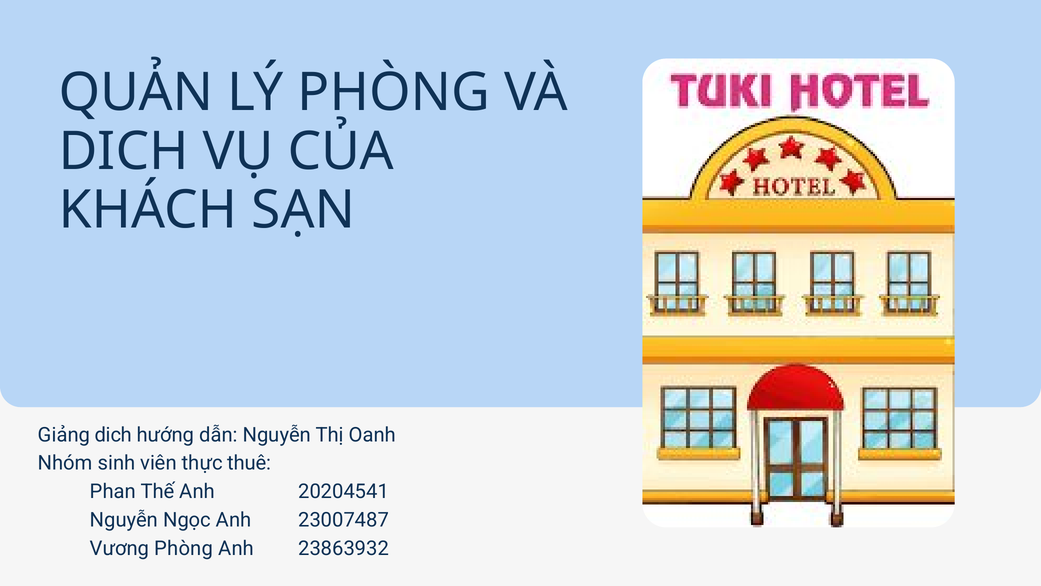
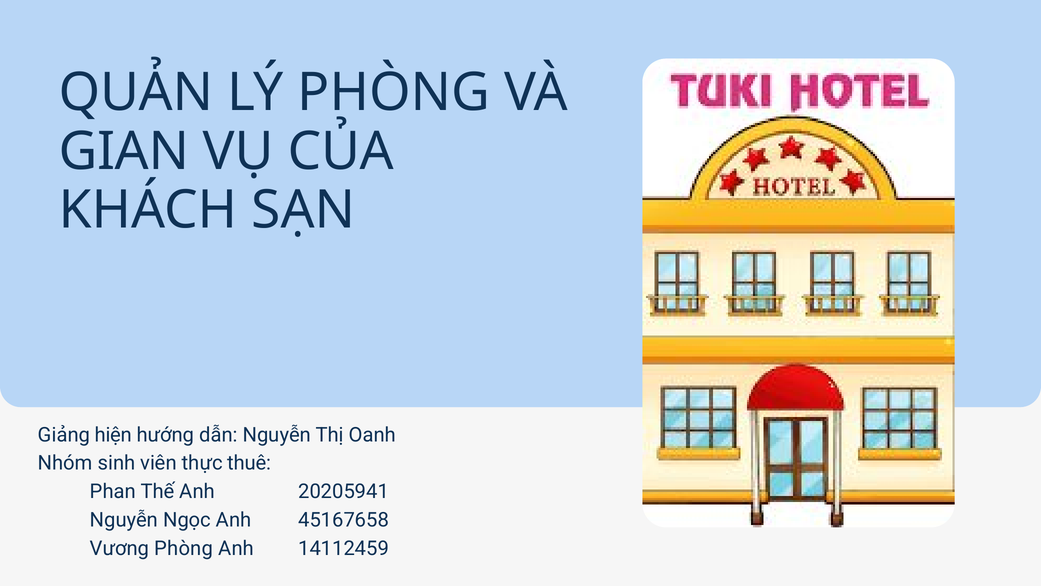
DICH: DICH -> GIAN (124, 151)
Giảng dich: dich -> hiện (113, 435)
20204541: 20204541 -> 20205941 (344, 491)
23007487: 23007487 -> 45167658 (344, 520)
23863932: 23863932 -> 14112459 (344, 548)
